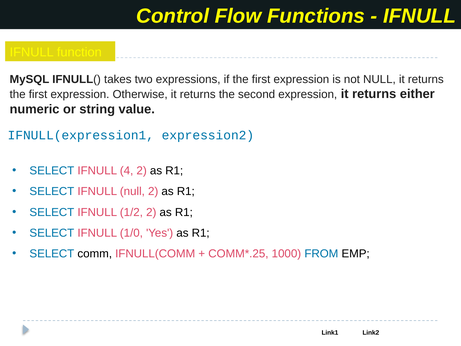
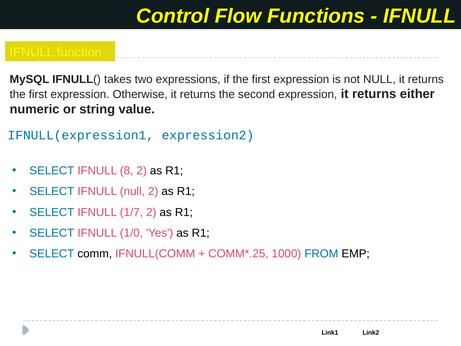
4: 4 -> 8 (127, 171)
1/2: 1/2 -> 1/7 (131, 212)
